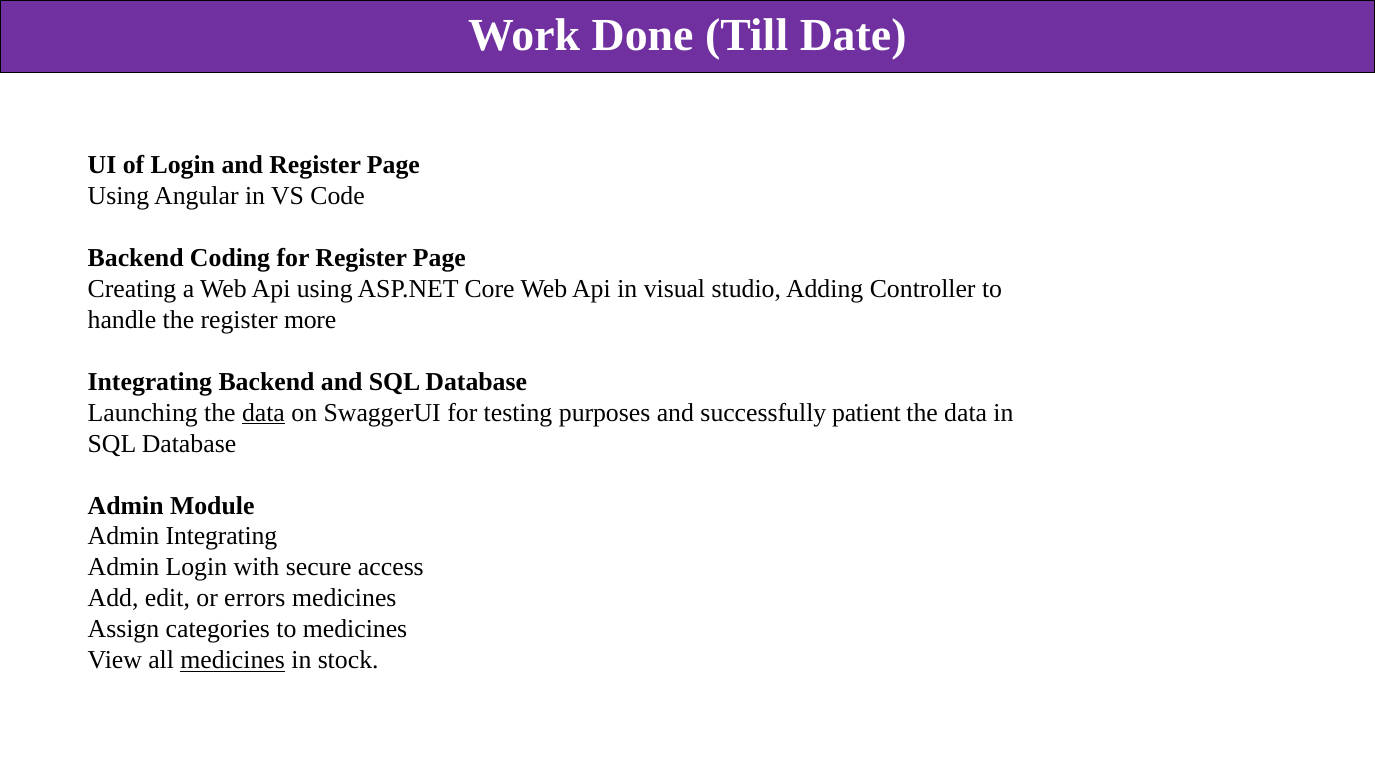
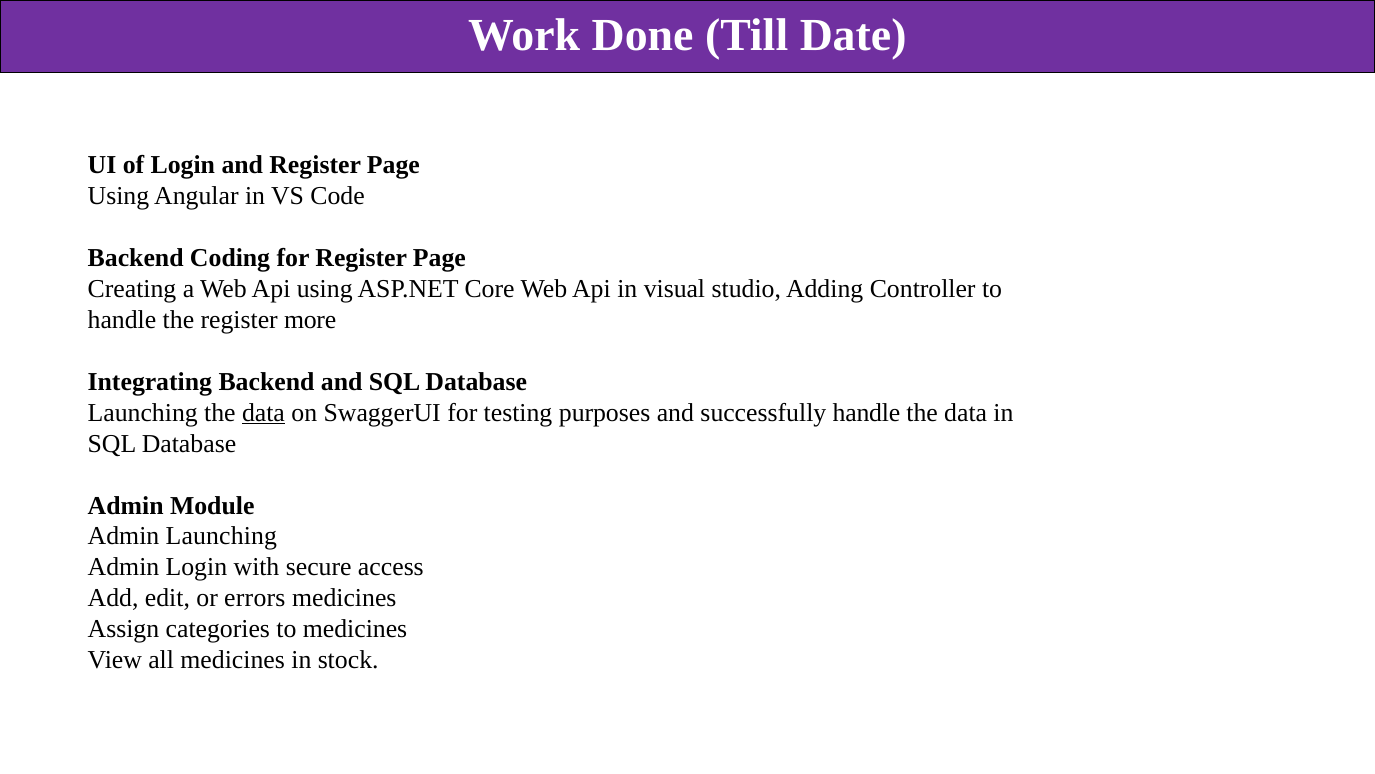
successfully patient: patient -> handle (866, 412)
Admin Integrating: Integrating -> Launching (221, 536)
medicines underline: present -> none (233, 660)
